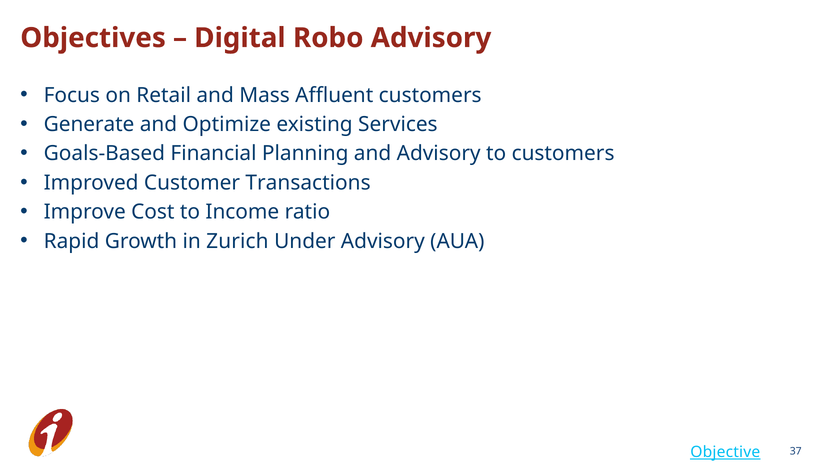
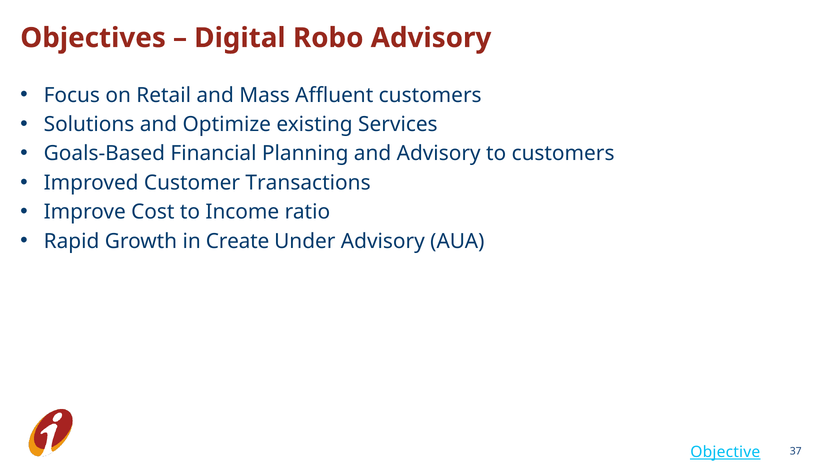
Generate: Generate -> Solutions (89, 124)
Zurich: Zurich -> Create (238, 241)
